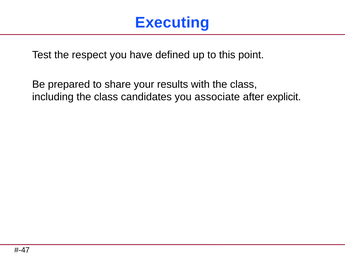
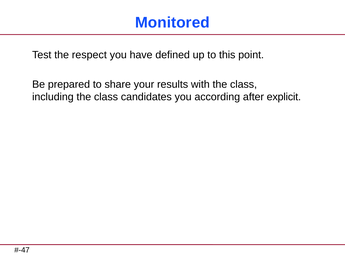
Executing: Executing -> Monitored (172, 23)
associate: associate -> according (217, 97)
